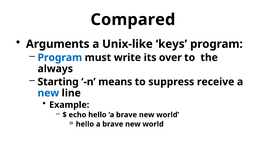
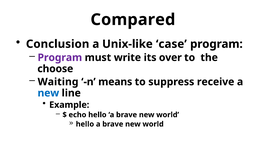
Arguments: Arguments -> Conclusion (58, 44)
keys: keys -> case (171, 44)
Program colour: blue -> purple (60, 57)
always: always -> choose (55, 69)
Starting: Starting -> Waiting (58, 82)
